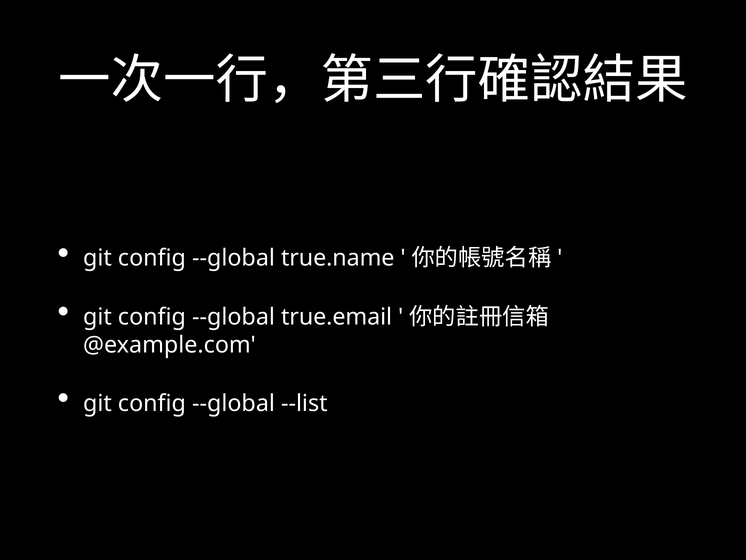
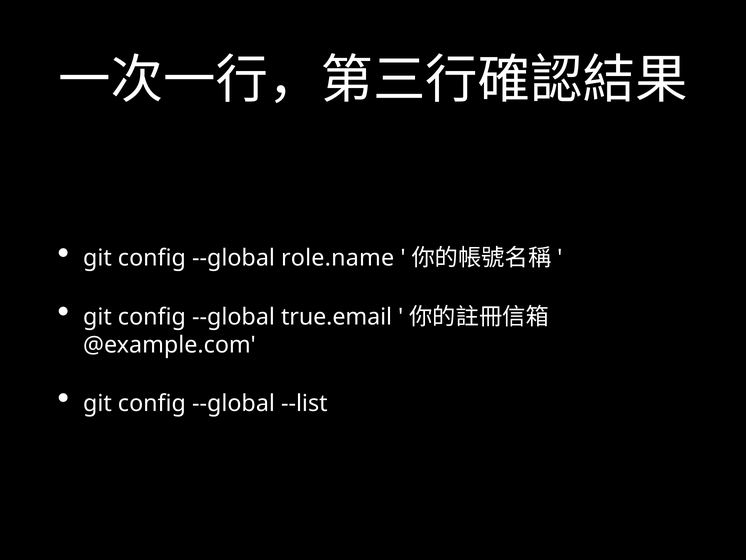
true.name: true.name -> role.name (338, 258)
